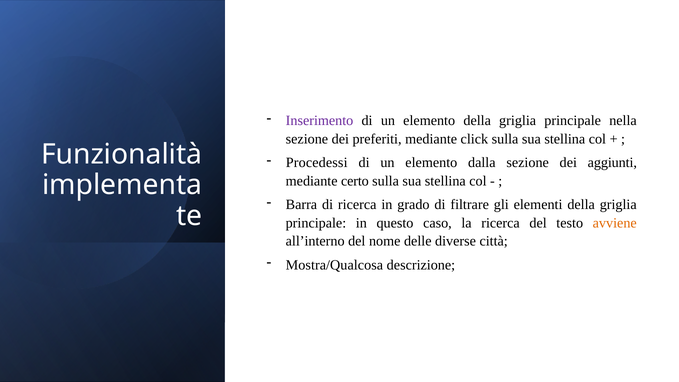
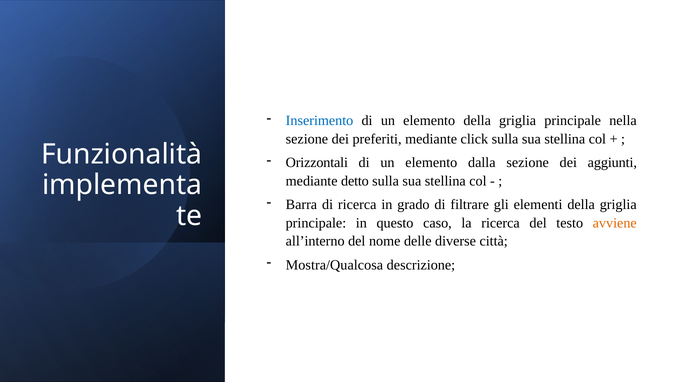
Inserimento colour: purple -> blue (320, 121)
Procedessi: Procedessi -> Orizzontali (317, 163)
certo: certo -> detto (355, 181)
